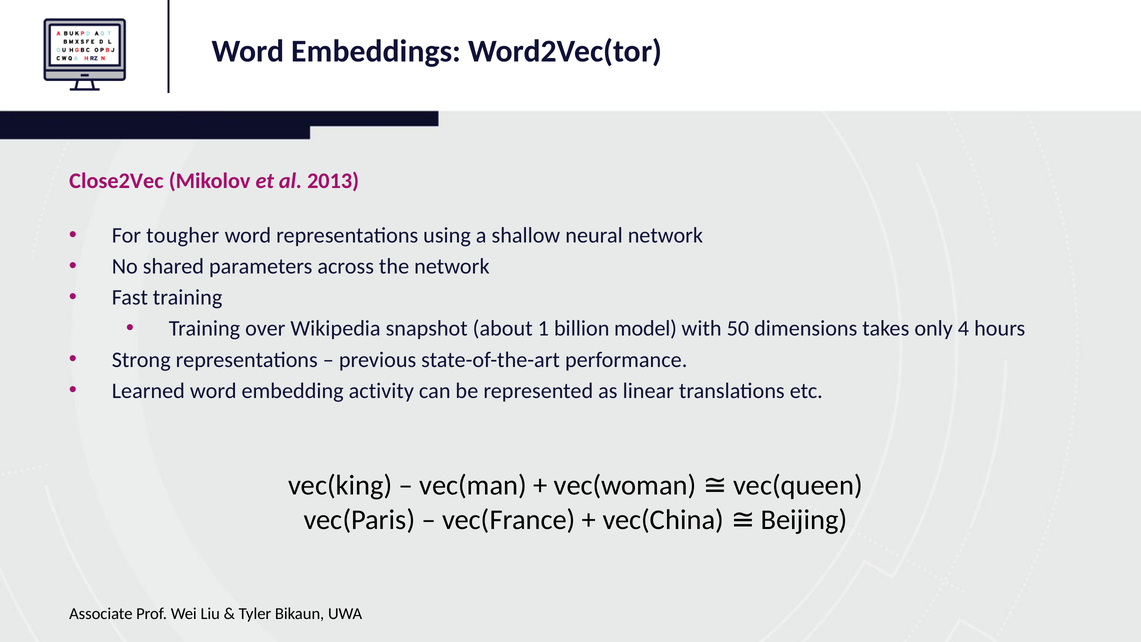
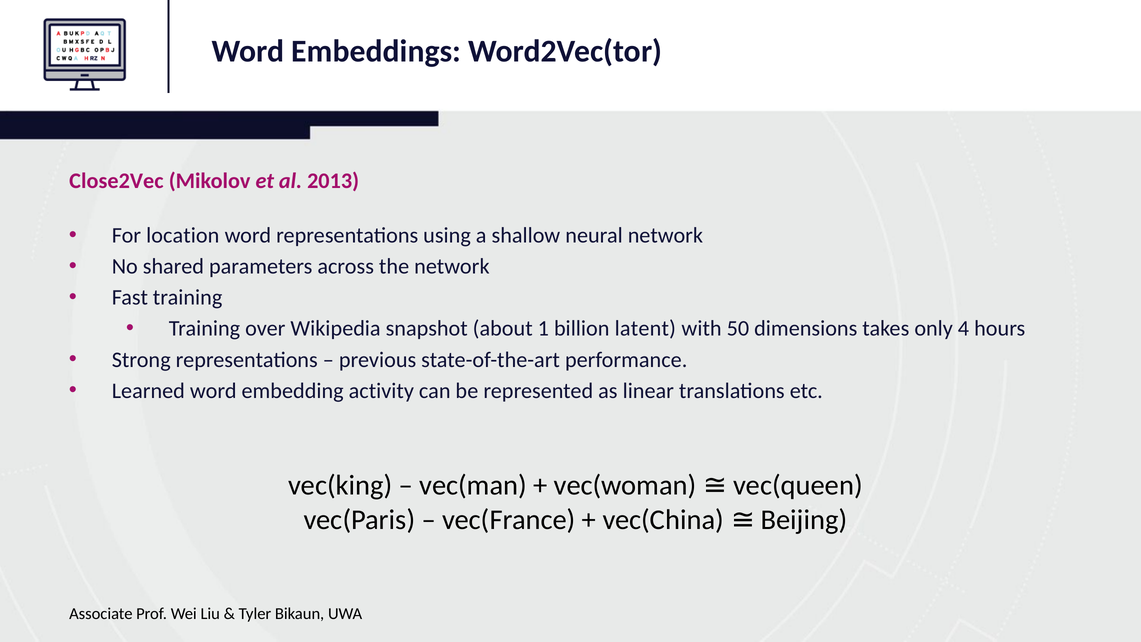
tougher: tougher -> location (183, 235)
model: model -> latent (645, 329)
